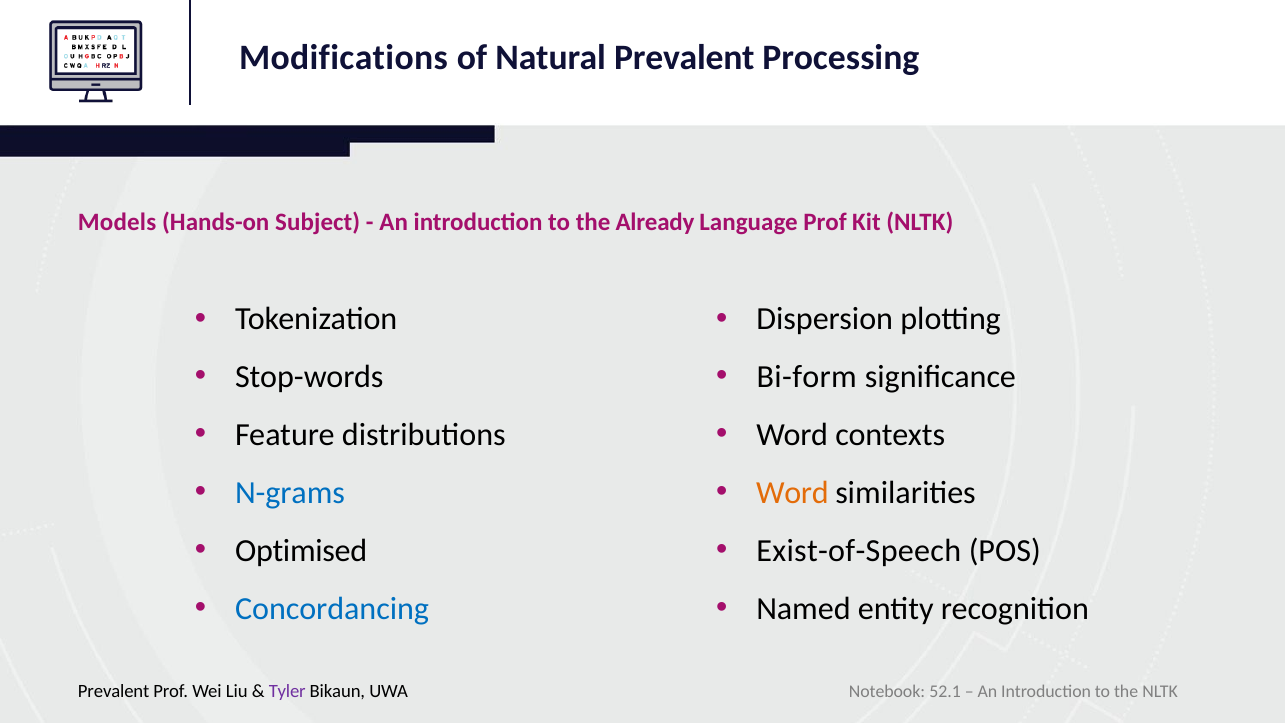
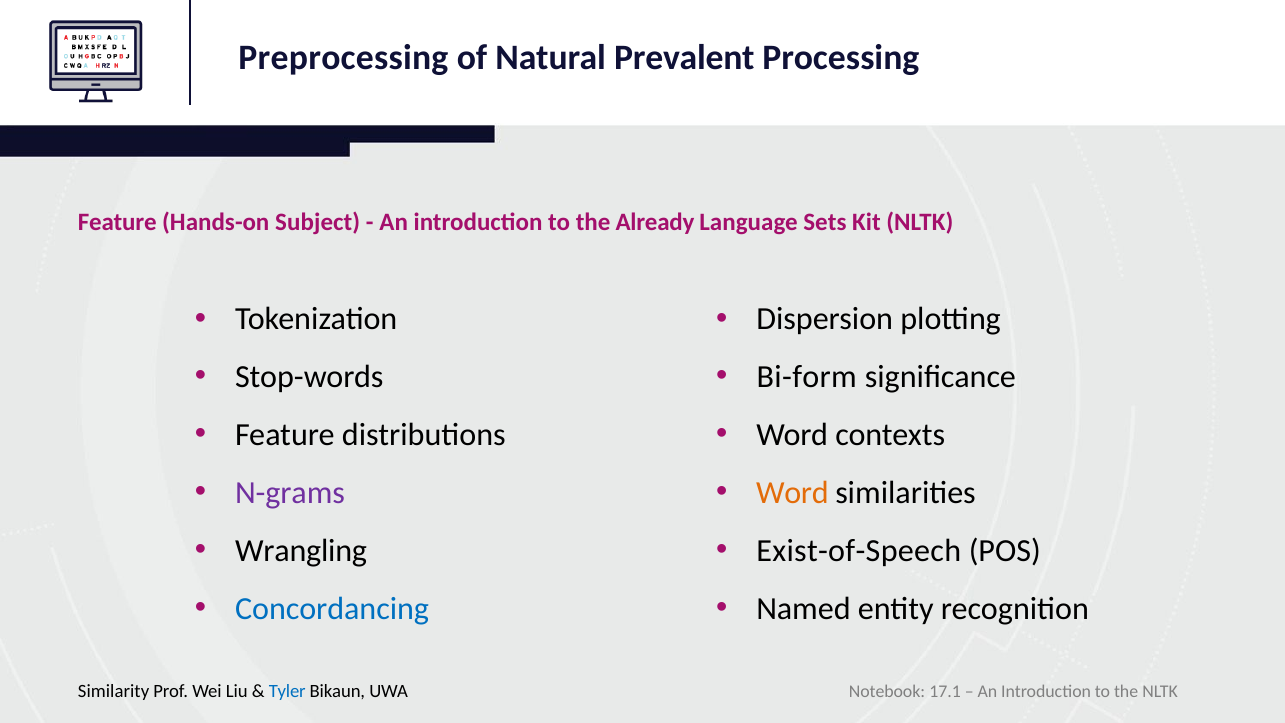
Modifications: Modifications -> Preprocessing (343, 58)
Models: Models -> Feature (117, 222)
Language Prof: Prof -> Sets (825, 222)
N-grams colour: blue -> purple (290, 493)
Optimised: Optimised -> Wrangling (301, 550)
Prevalent: Prevalent -> Similarity (114, 691)
Tyler colour: purple -> blue (287, 691)
52.1: 52.1 -> 17.1 (945, 692)
